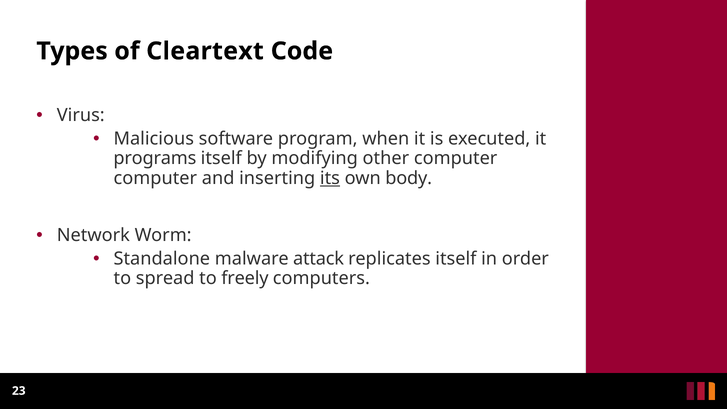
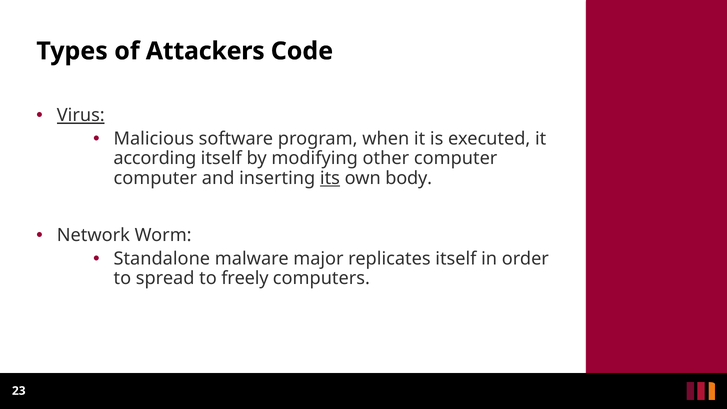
Cleartext: Cleartext -> Attackers (205, 51)
Virus underline: none -> present (81, 115)
programs: programs -> according (155, 158)
attack: attack -> major (318, 259)
